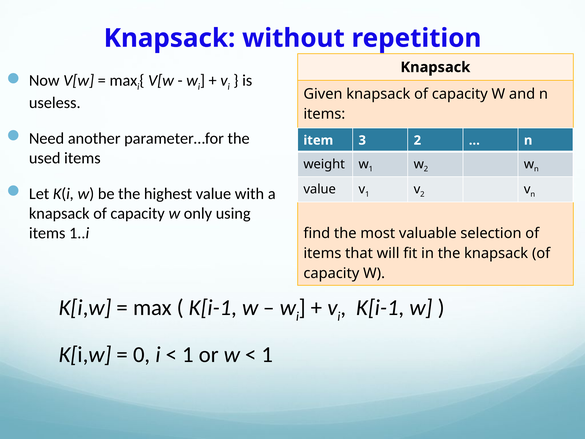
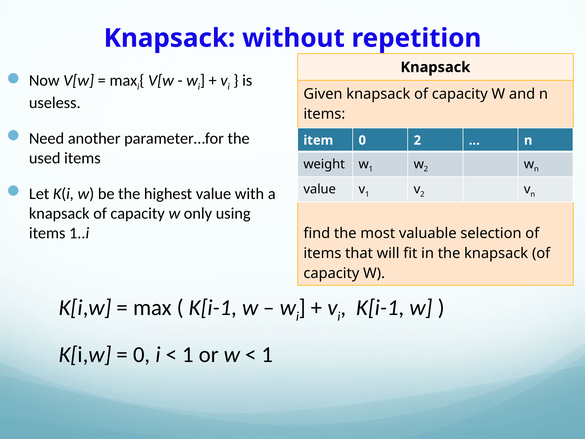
item 3: 3 -> 0 (362, 140)
